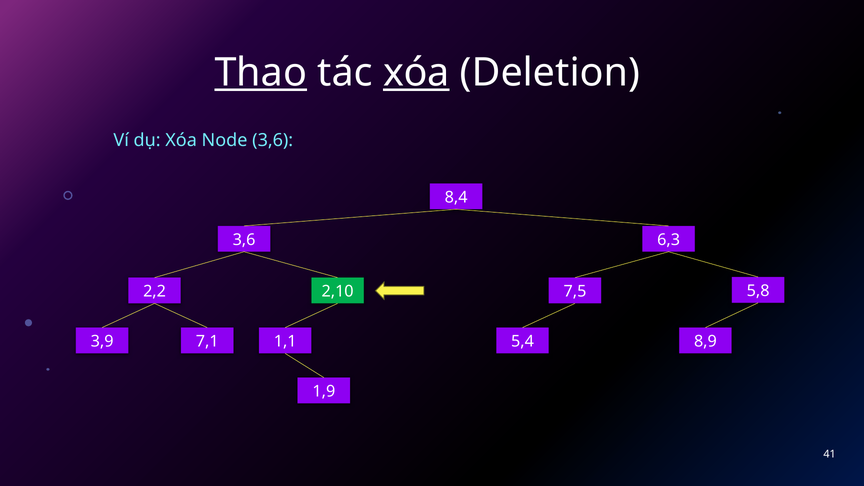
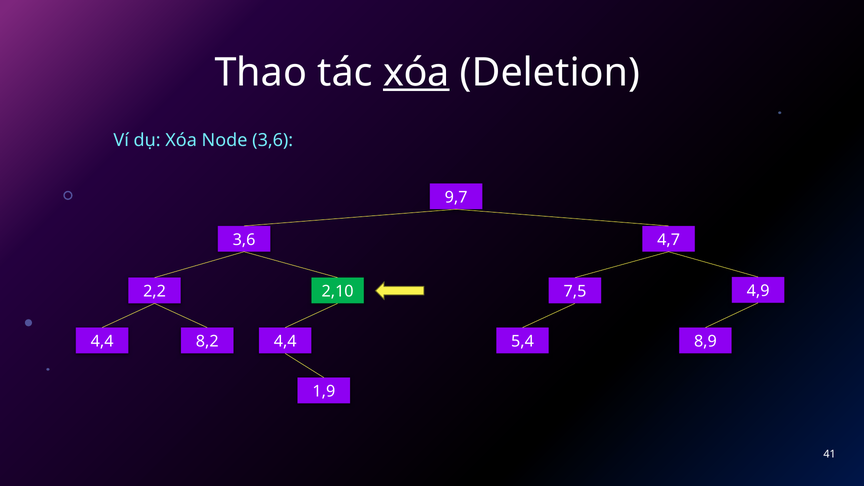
Thao underline: present -> none (261, 73)
8,4: 8,4 -> 9,7 (456, 197)
6,3: 6,3 -> 4,7 (669, 240)
5,8: 5,8 -> 4,9 (758, 291)
3,9: 3,9 -> 4,4 (102, 342)
7,1: 7,1 -> 8,2 (207, 342)
1,1: 1,1 -> 4,4 (285, 342)
